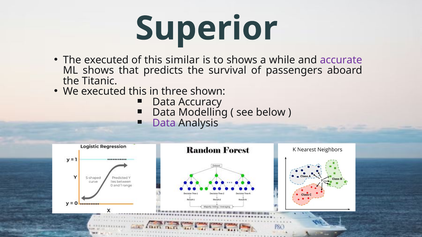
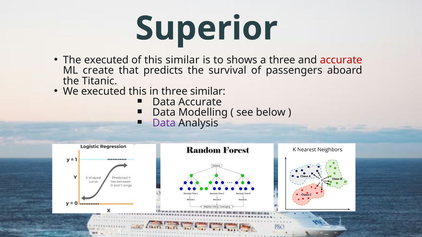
a while: while -> three (282, 60)
accurate colour: purple -> red (341, 60)
ML shows: shows -> create (98, 71)
three shown: shown -> similar (208, 92)
Data Accuracy: Accuracy -> Accurate (200, 102)
